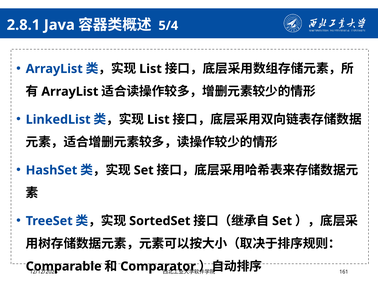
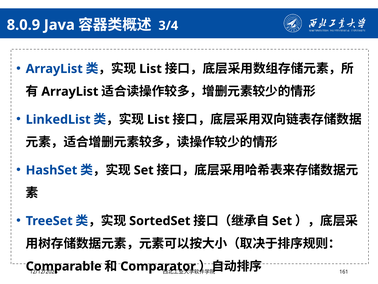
2.8.1: 2.8.1 -> 8.0.9 (23, 25)
5/4: 5/4 -> 3/4 (168, 26)
